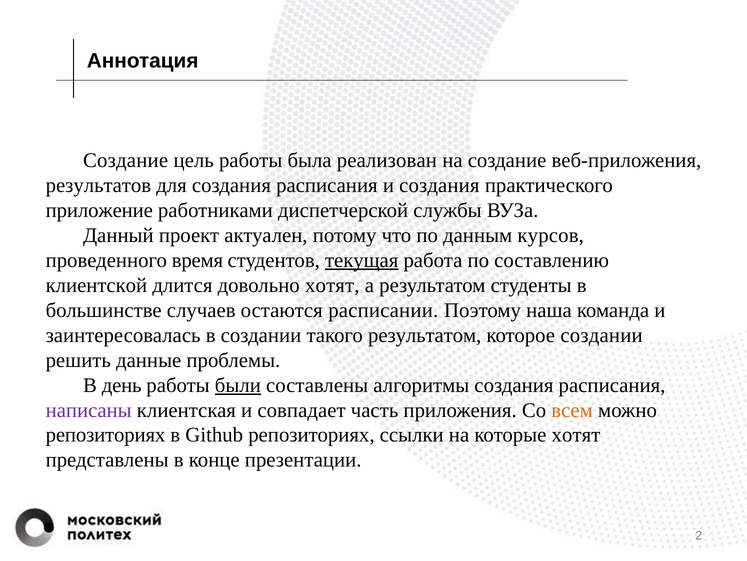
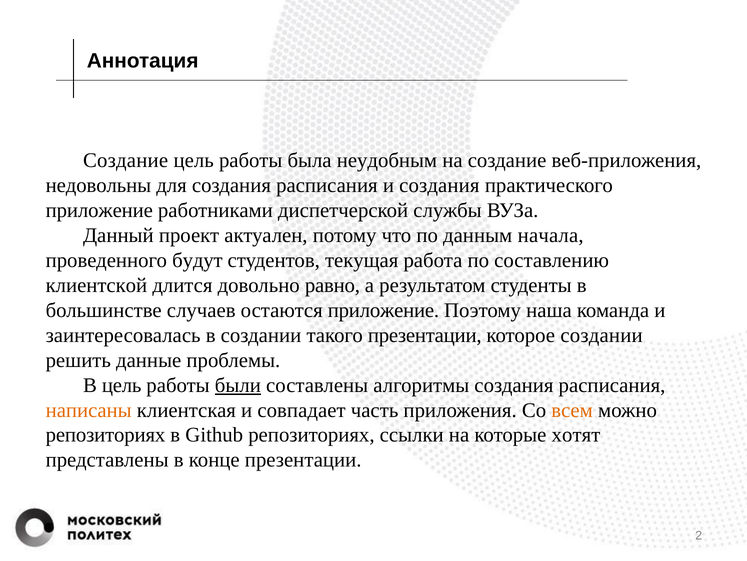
реализован: реализован -> неудобным (387, 160)
результатов: результатов -> недовольны (98, 185)
курсов: курсов -> начала (551, 235)
время: время -> будут (197, 260)
текущая underline: present -> none (362, 260)
довольно хотят: хотят -> равно (332, 285)
остаются расписании: расписании -> приложение (383, 310)
такого результатом: результатом -> презентации (425, 335)
В день: день -> цель (122, 385)
написаны colour: purple -> orange (89, 410)
